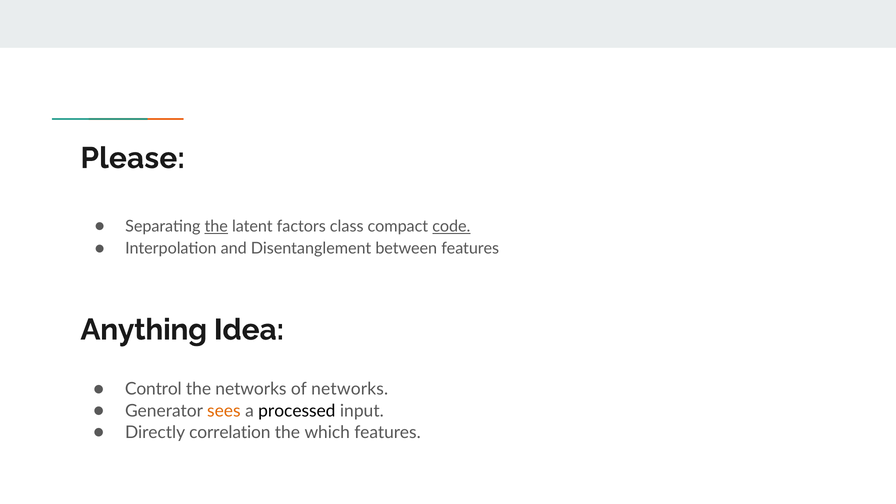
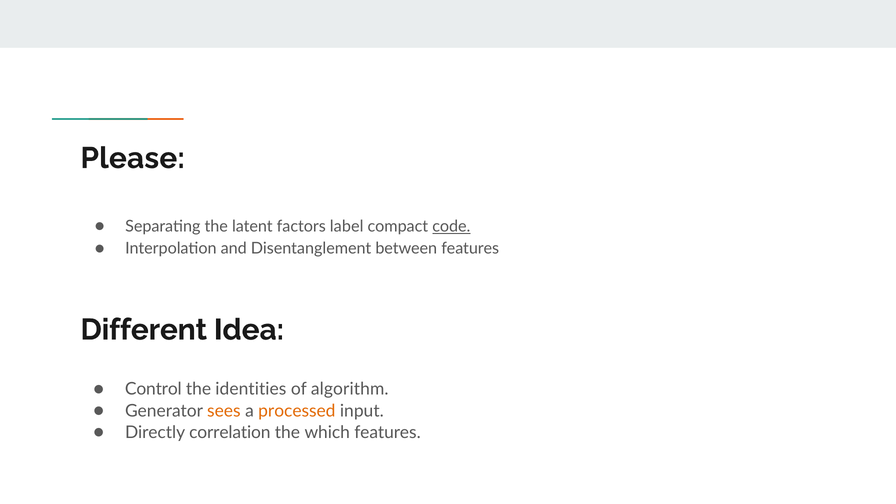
the underline: present -> none (216, 226)
class: class -> label (347, 226)
Anything: Anything -> Different (144, 330)
the networks: networks -> identities (251, 389)
of networks: networks -> algorithm (350, 389)
processed colour: black -> orange (297, 411)
